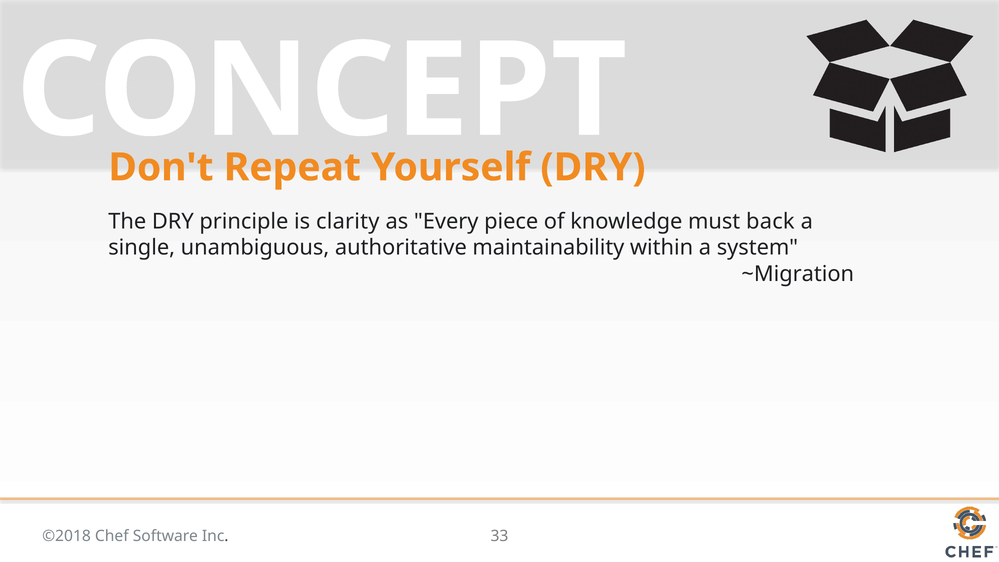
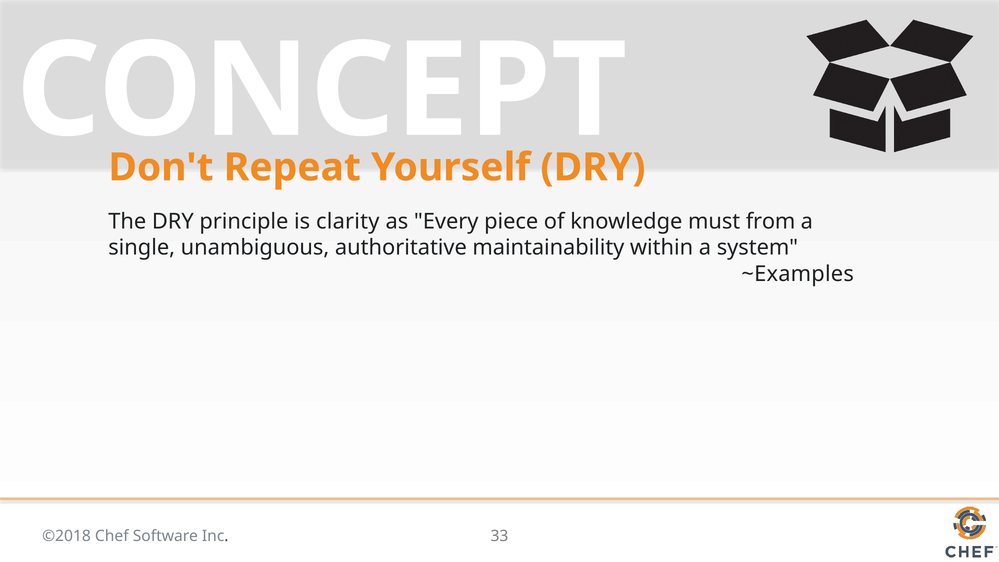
back: back -> from (771, 221)
~Migration: ~Migration -> ~Examples (798, 274)
